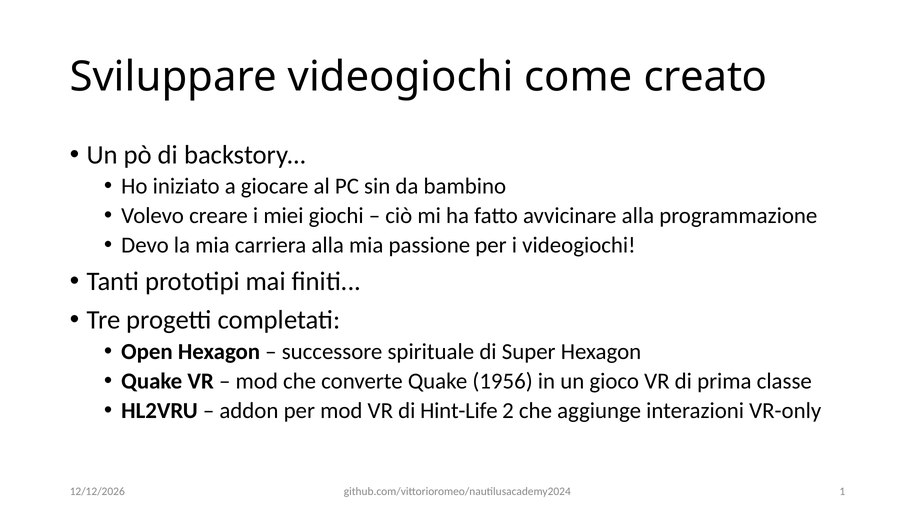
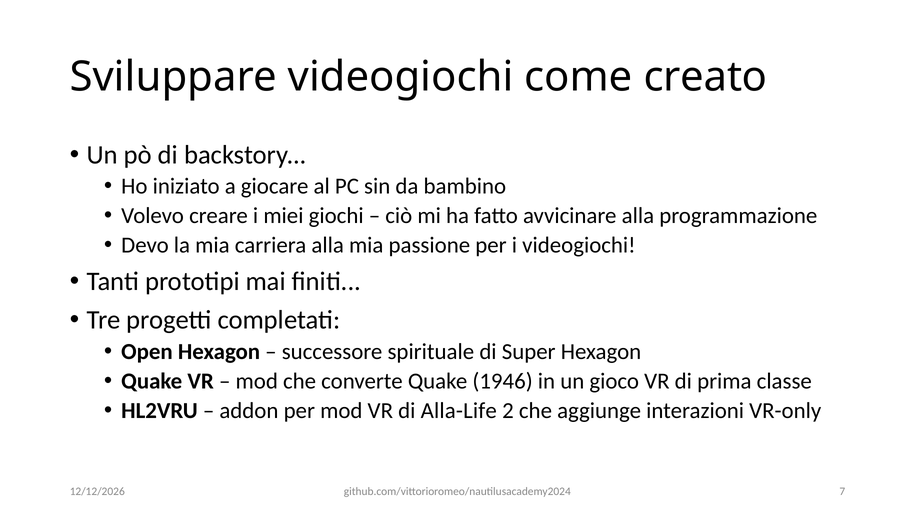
1956: 1956 -> 1946 (503, 381)
Hint-Life: Hint-Life -> Alla-Life (459, 410)
1: 1 -> 7 (842, 491)
